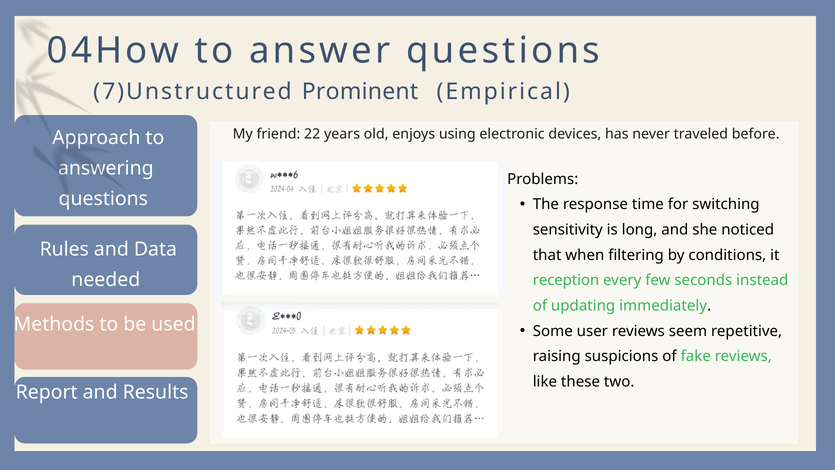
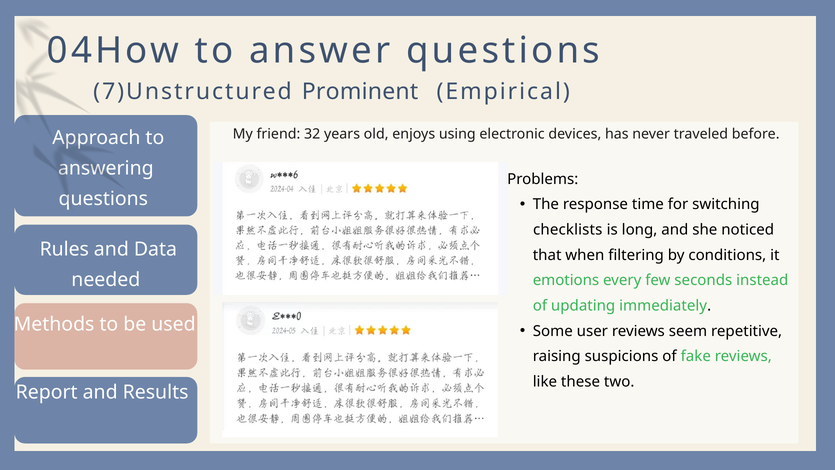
22: 22 -> 32 (312, 134)
sensitivity: sensitivity -> checklists (568, 230)
reception: reception -> emotions (566, 280)
